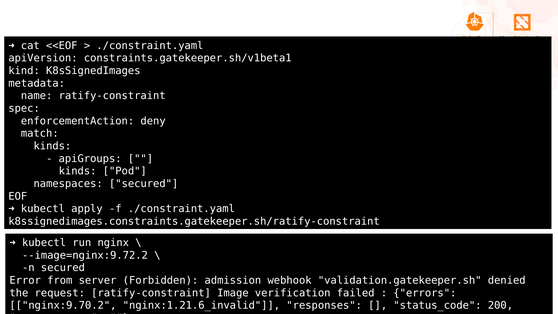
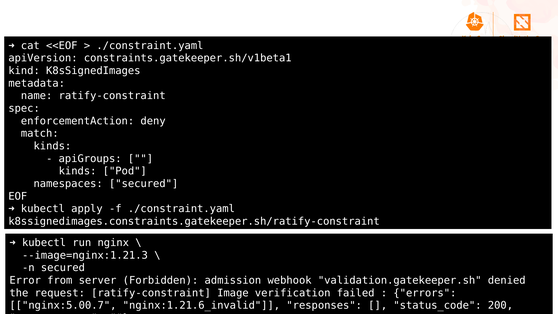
--image=nginx:9.72.2: --image=nginx:9.72.2 -> --image=nginx:1.21.3 (85, 255)
nginx:9.70.2: nginx:9.70.2 -> nginx:5.00.7 (63, 305)
